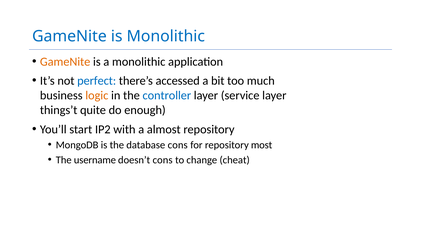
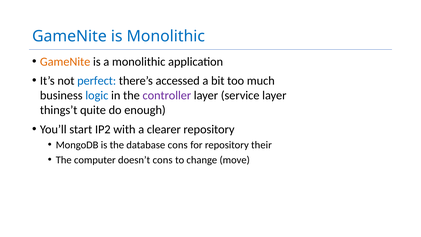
logic colour: orange -> blue (97, 95)
controller colour: blue -> purple (167, 95)
almost: almost -> clearer (164, 129)
most: most -> their (261, 145)
username: username -> computer (95, 160)
cheat: cheat -> move (235, 160)
